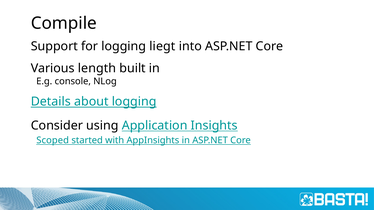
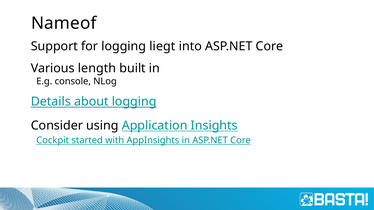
Compile: Compile -> Nameof (64, 23)
Scoped: Scoped -> Cockpit (53, 140)
